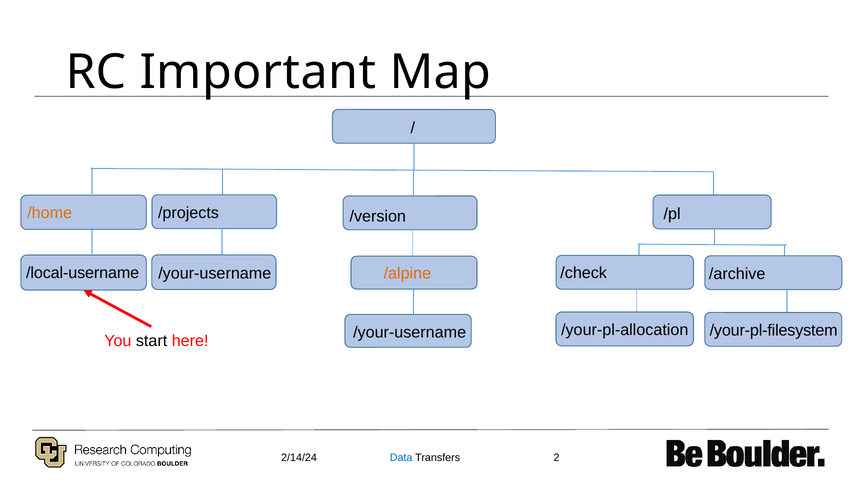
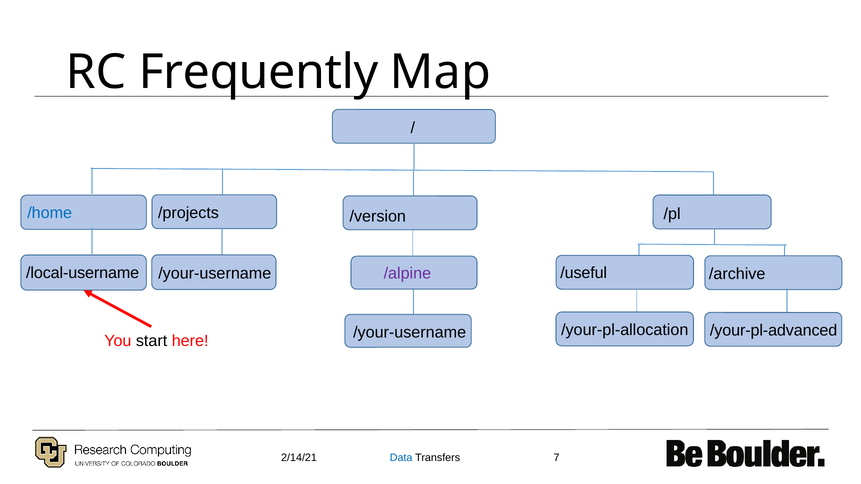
Important: Important -> Frequently (258, 72)
/home colour: orange -> blue (50, 213)
/check: /check -> /useful (584, 273)
/alpine colour: orange -> purple (407, 274)
/your-pl-filesystem: /your-pl-filesystem -> /your-pl-advanced (774, 331)
2/14/24: 2/14/24 -> 2/14/21 (299, 458)
2: 2 -> 7 (557, 458)
